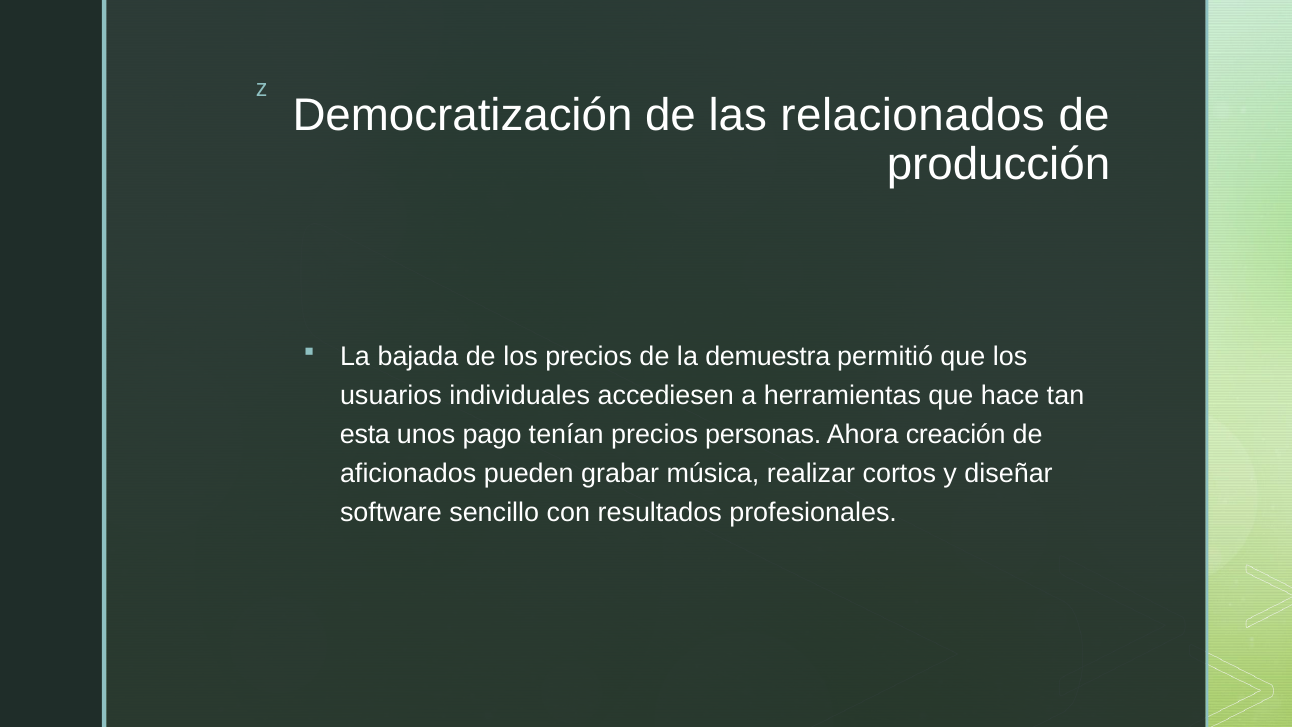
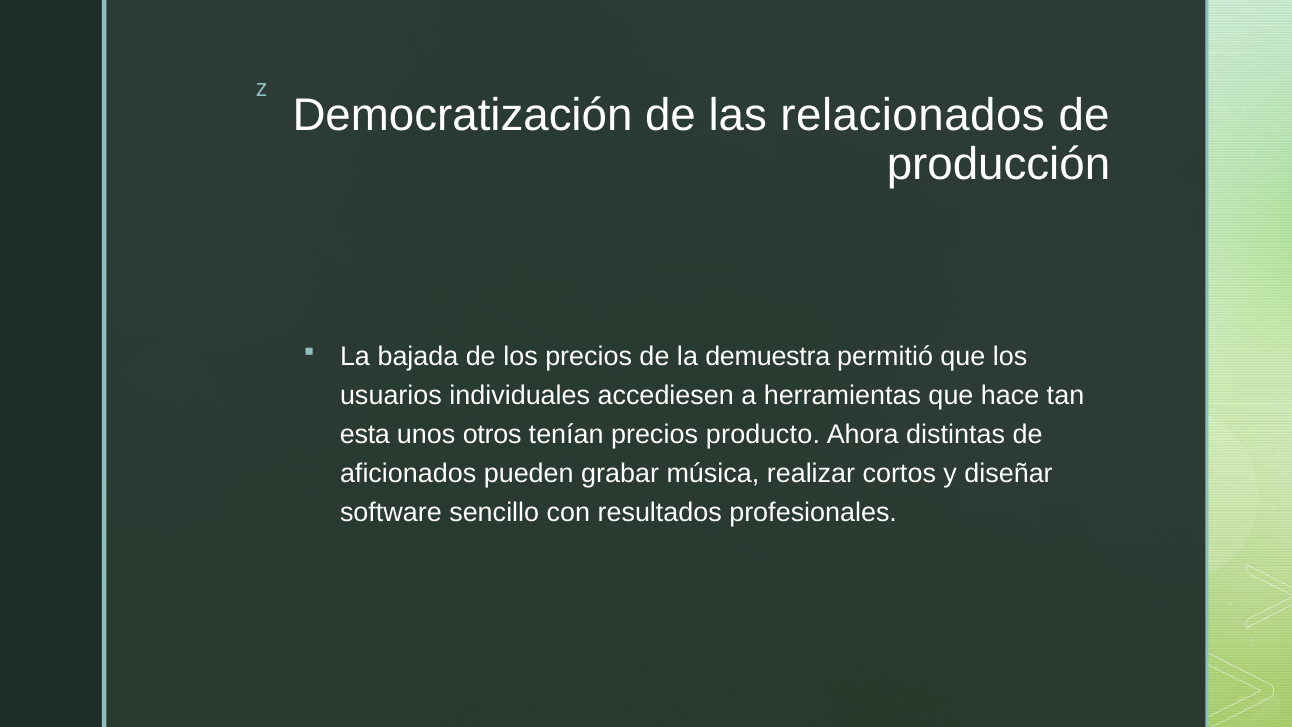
pago: pago -> otros (492, 434)
personas: personas -> producto (763, 434)
creación: creación -> distintas (956, 434)
